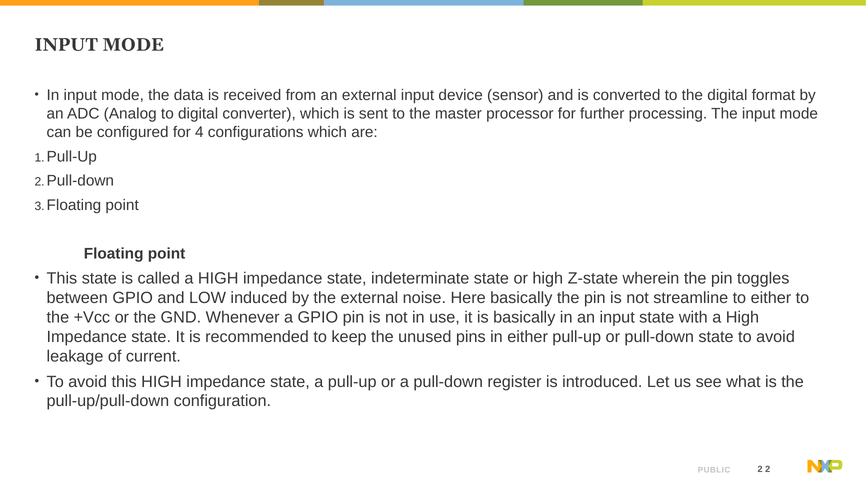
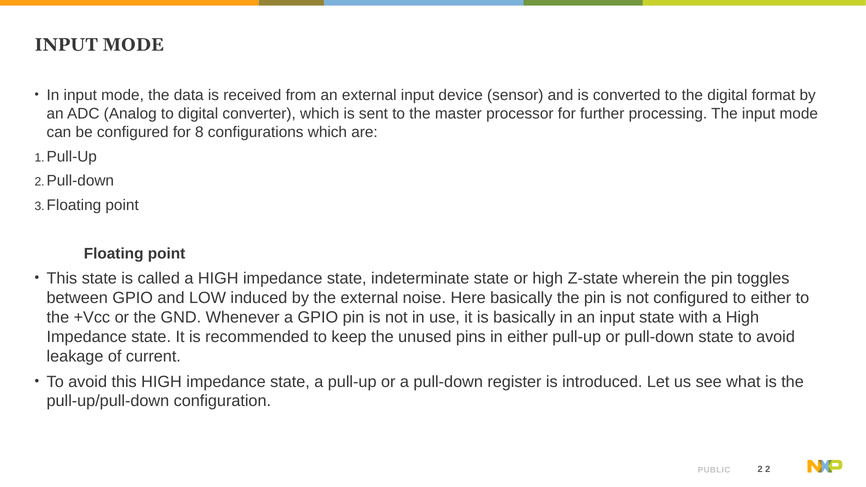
4: 4 -> 8 (199, 132)
not streamline: streamline -> configured (691, 298)
